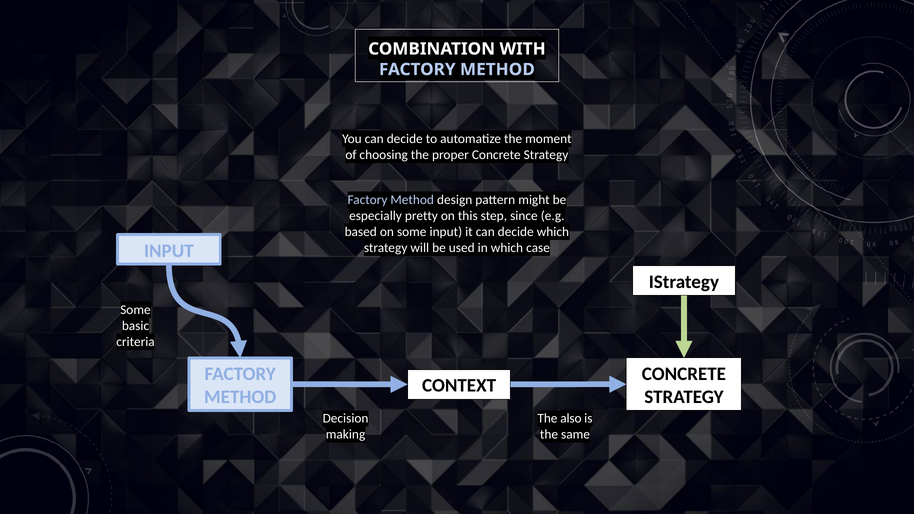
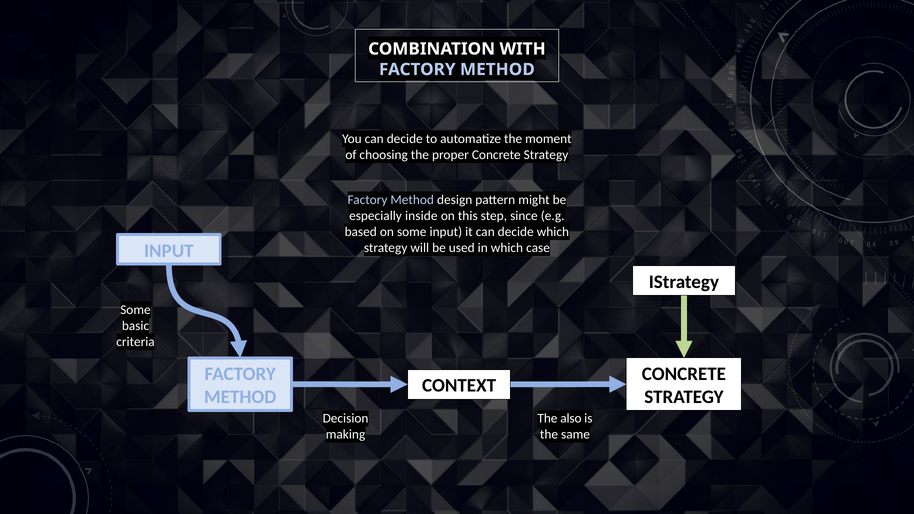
pretty: pretty -> inside (421, 216)
